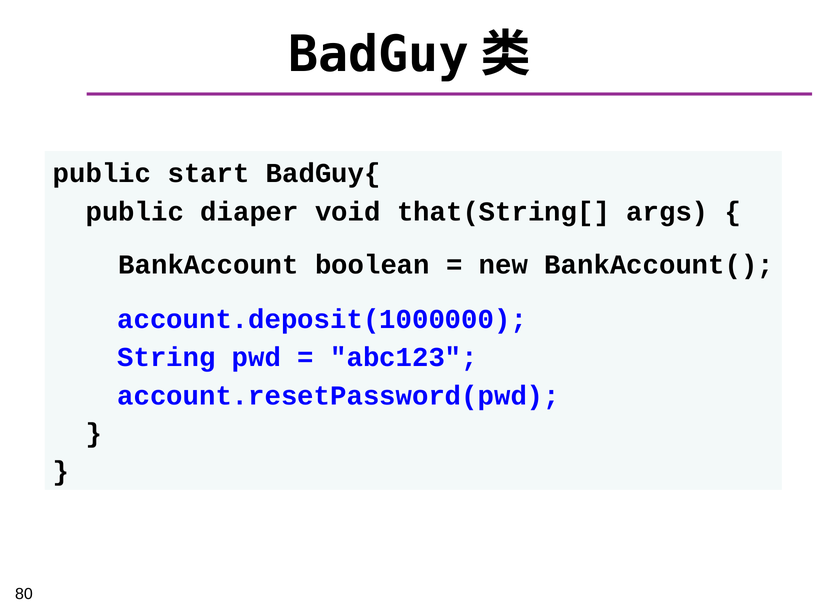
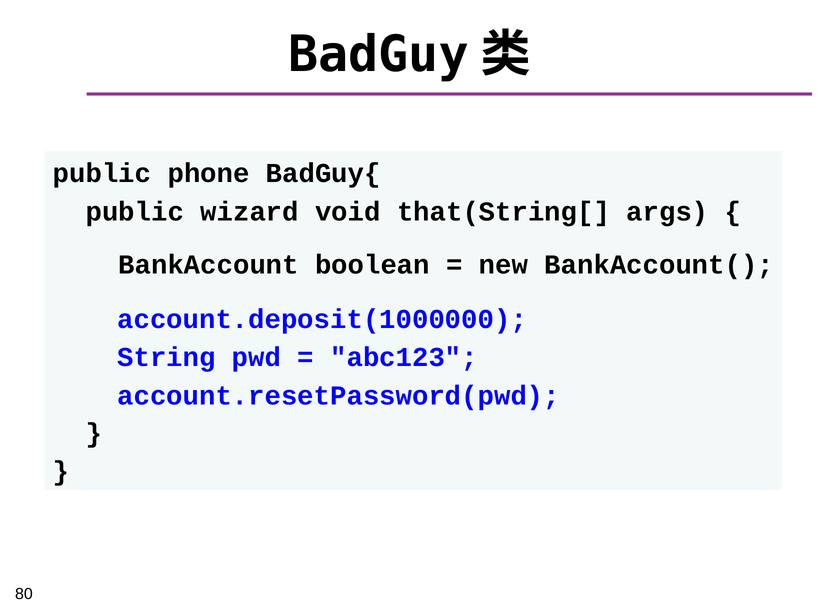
start: start -> phone (209, 173)
diaper: diaper -> wizard (250, 211)
